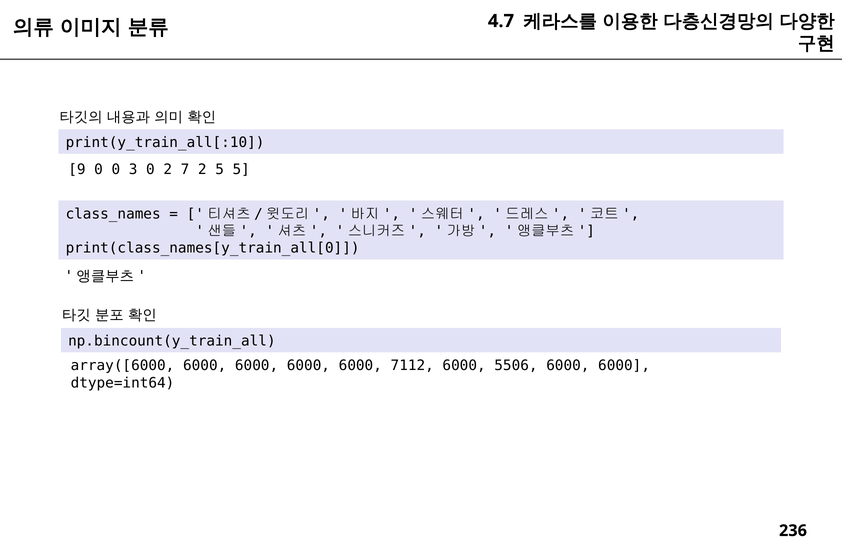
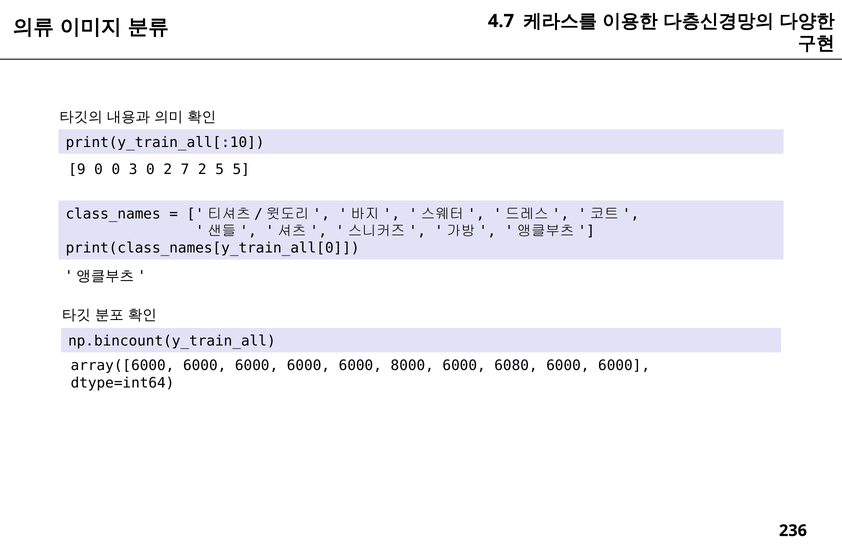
7112: 7112 -> 8000 (412, 366)
5506: 5506 -> 6080 (516, 366)
